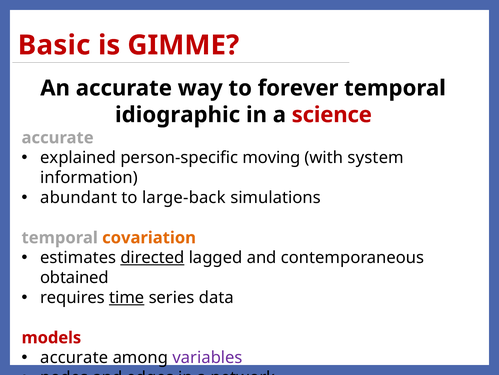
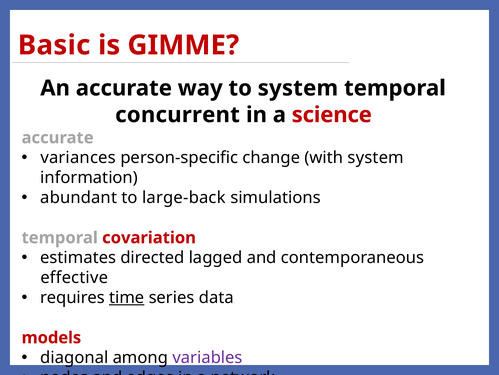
to forever: forever -> system (298, 88)
idiographic: idiographic -> concurrent (177, 115)
explained: explained -> variances (78, 157)
moving: moving -> change (271, 157)
covariation colour: orange -> red (149, 237)
directed underline: present -> none (152, 257)
obtained: obtained -> effective (74, 277)
accurate: accurate -> diagonal (74, 357)
